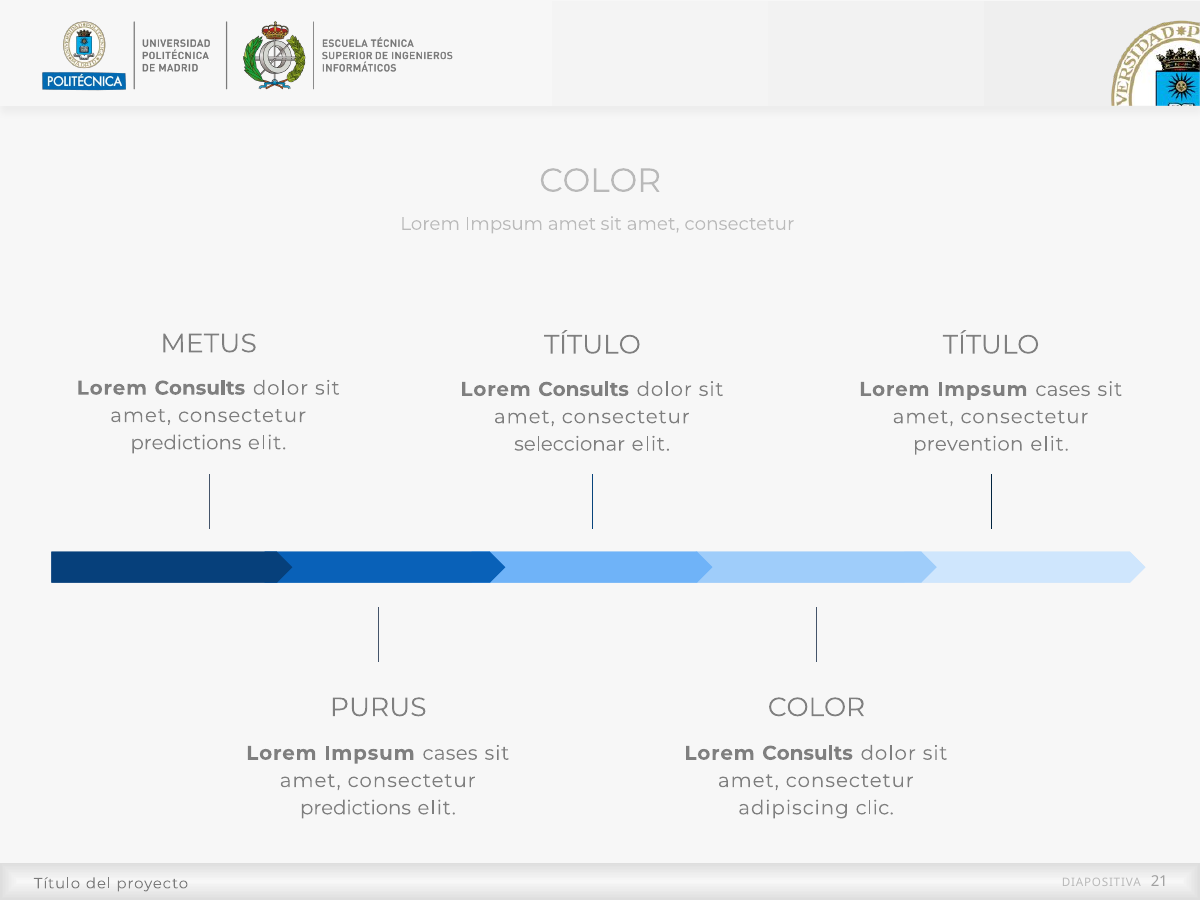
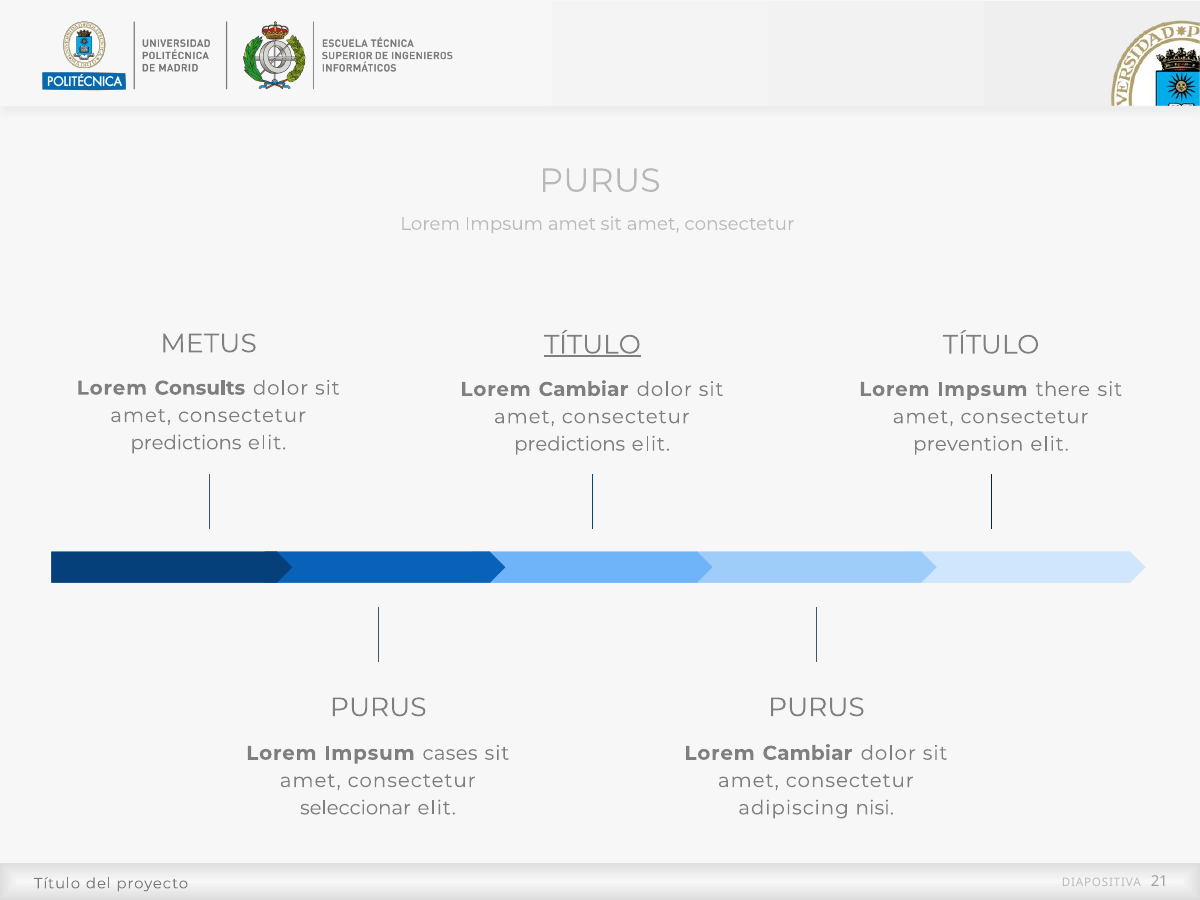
COLOR: COLOR -> PURUS (600, 181)
TÍTULO underline: none -> present (592, 345)
Consults: Consults -> Cambiar (583, 389)
cases: cases -> there (1063, 389)
seleccionar: seleccionar -> predictions (570, 444)
COLOR: COLOR -> PURUS (816, 707)
Consults: Consults -> Cambiar (807, 753)
predictions: predictions -> seleccionar (355, 808)
clic: clic -> nisi (875, 808)
